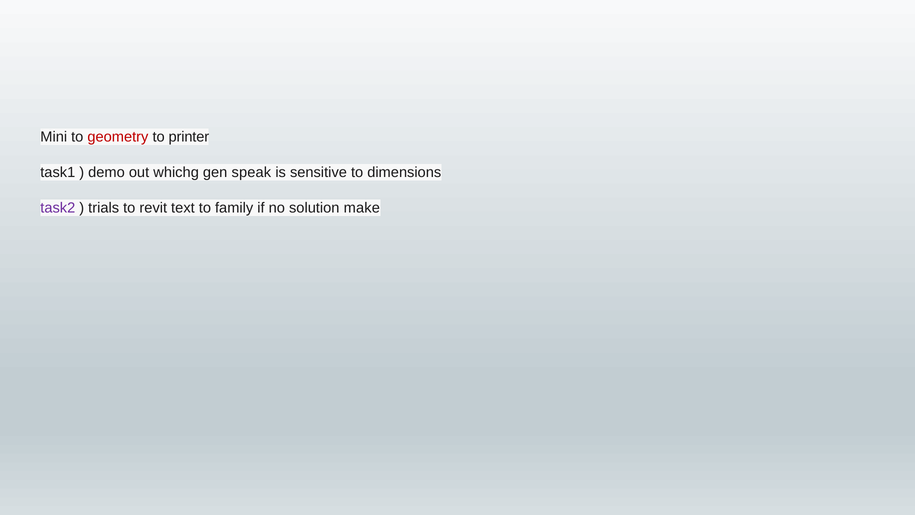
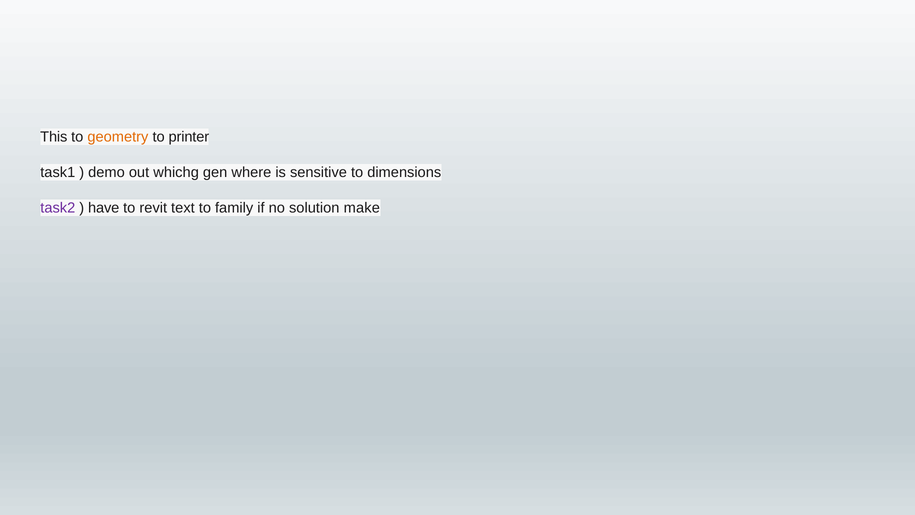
Mini: Mini -> This (54, 137)
geometry colour: red -> orange (118, 137)
speak: speak -> where (251, 172)
trials: trials -> have (104, 208)
